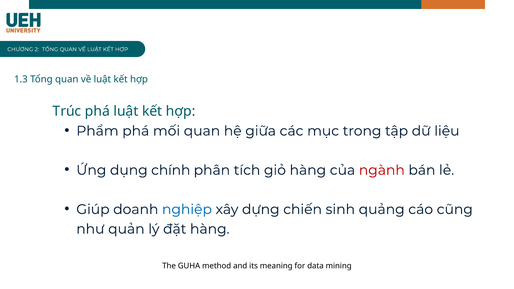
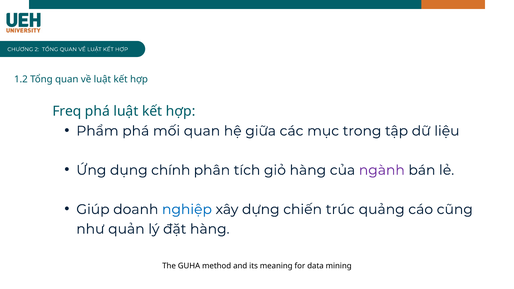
1.3: 1.3 -> 1.2 (21, 79)
Trúc: Trúc -> Freq (67, 111)
ngành colour: red -> purple (382, 170)
sinh: sinh -> trúc (340, 209)
